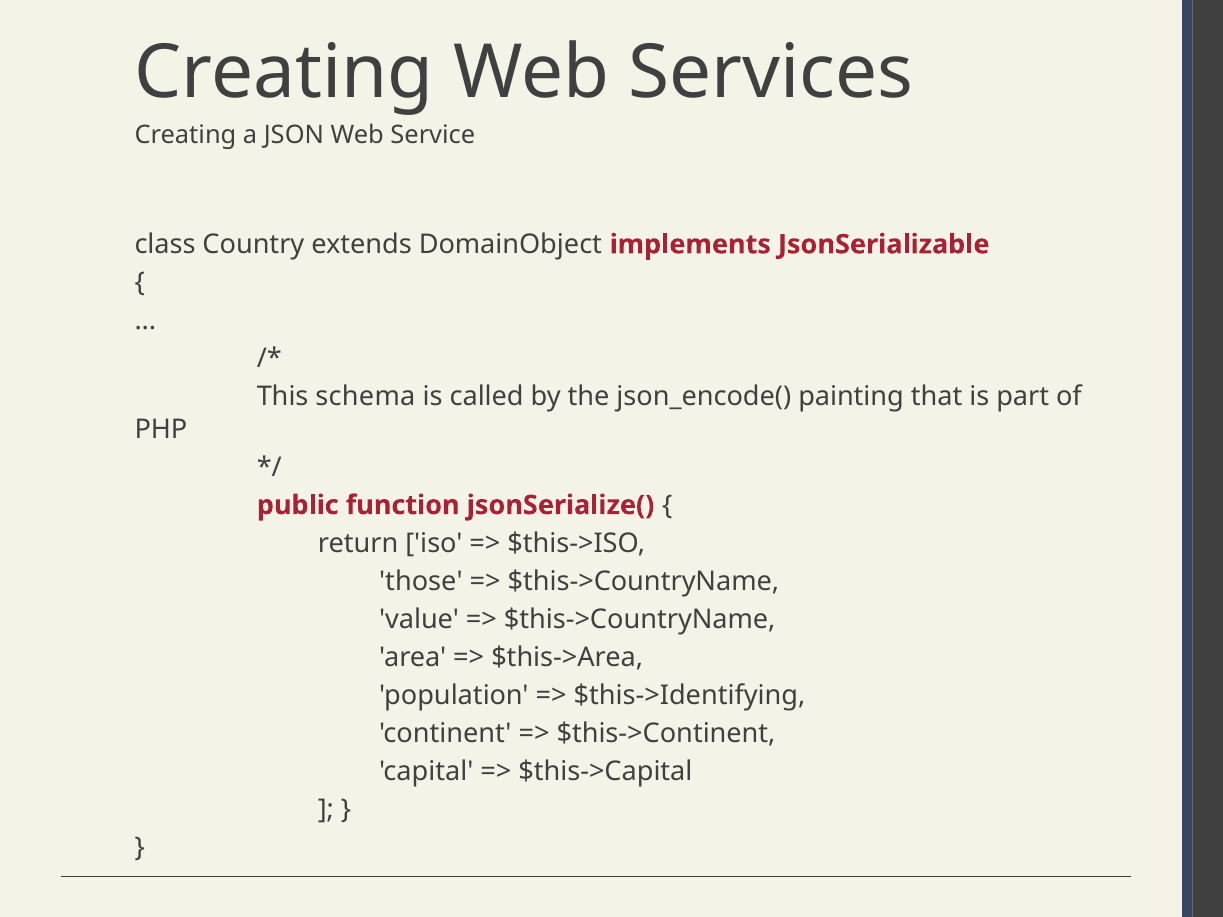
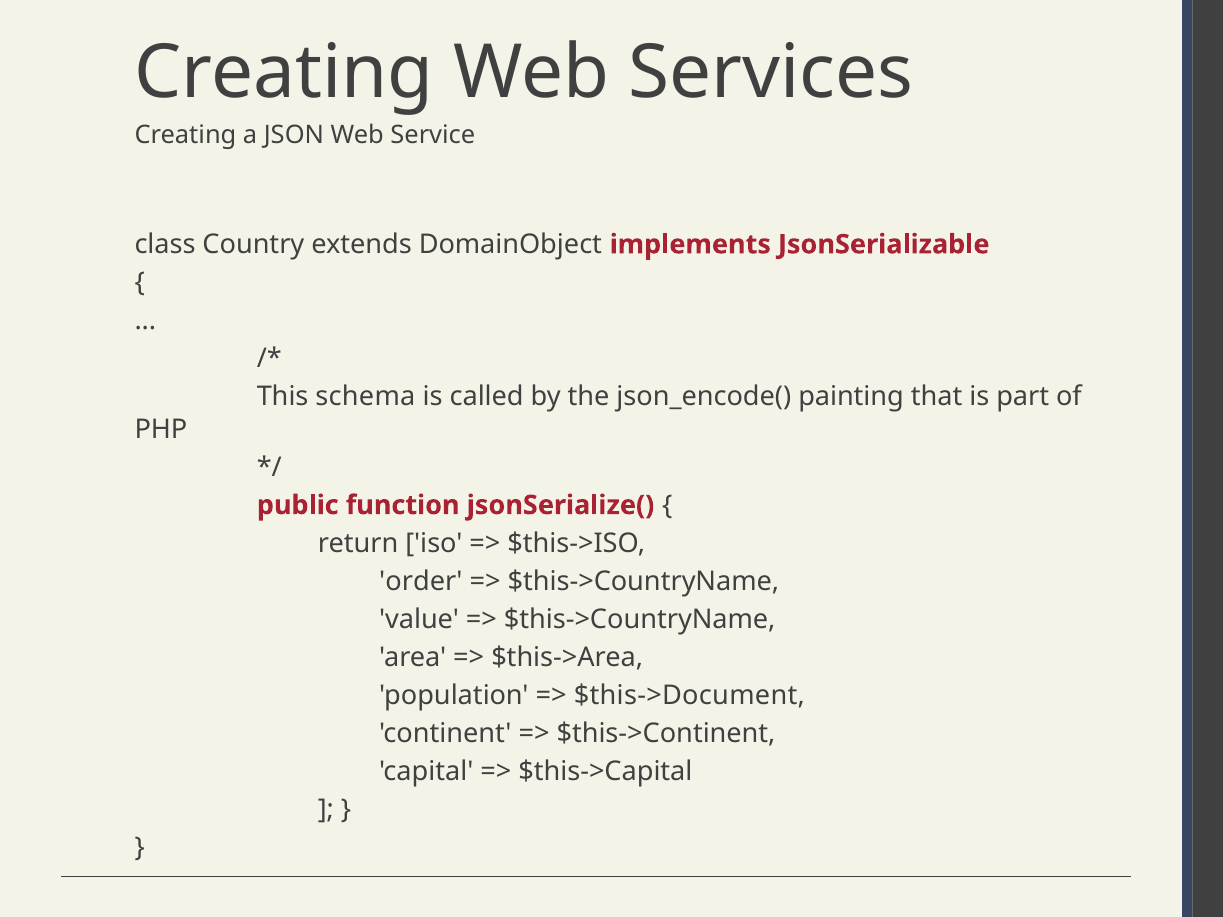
those: those -> order (421, 581)
$this->Identifying: $this->Identifying -> $this->Document (689, 696)
